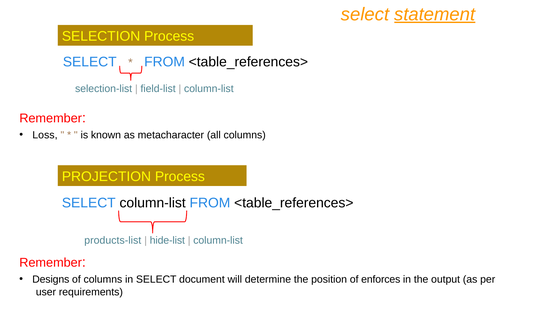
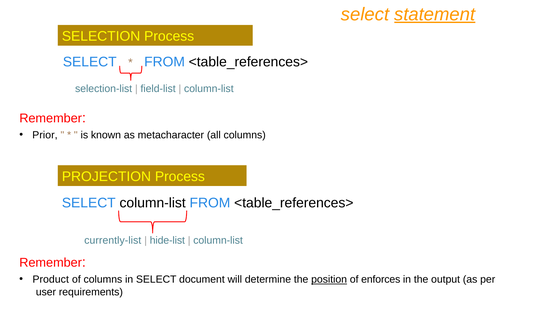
Loss: Loss -> Prior (45, 135)
products-list: products-list -> currently-list (113, 240)
Designs: Designs -> Product (51, 279)
position underline: none -> present (329, 279)
